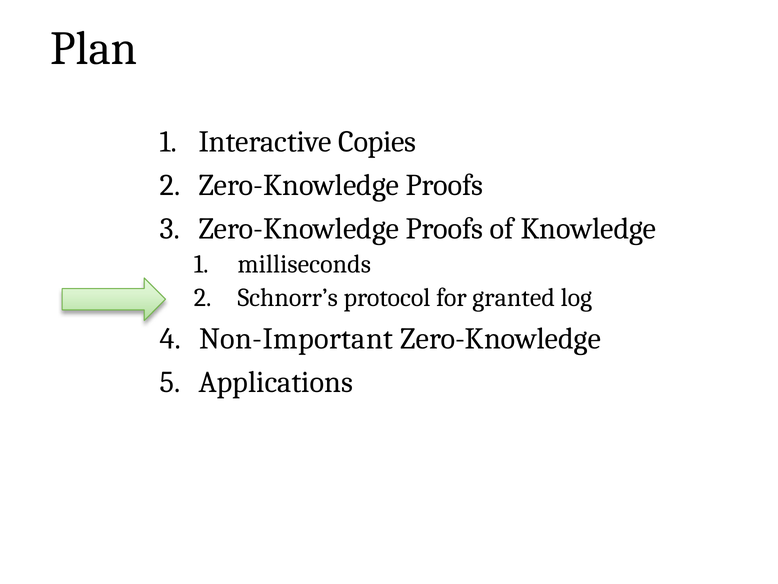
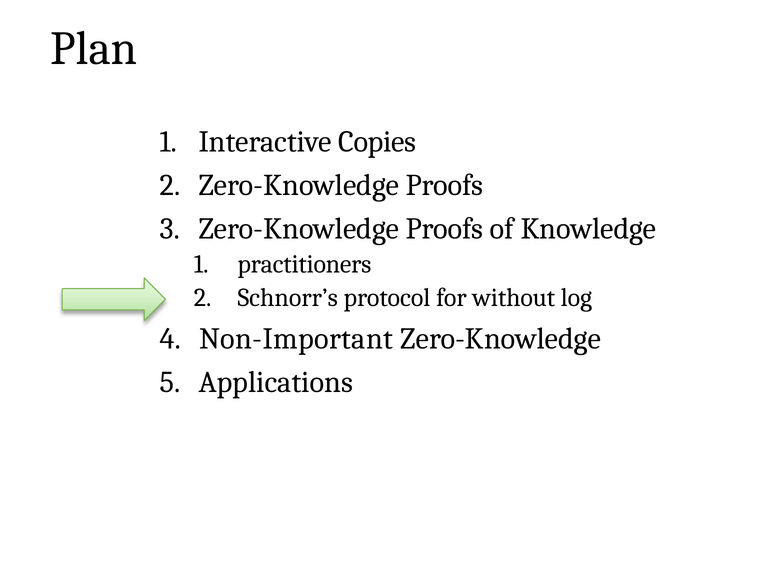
milliseconds: milliseconds -> practitioners (304, 264)
granted: granted -> without (514, 298)
